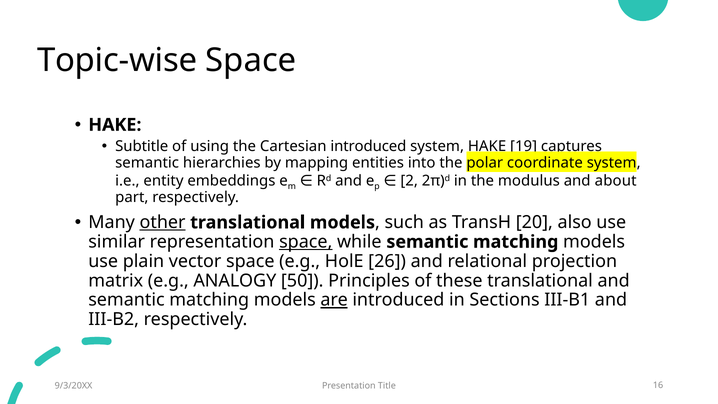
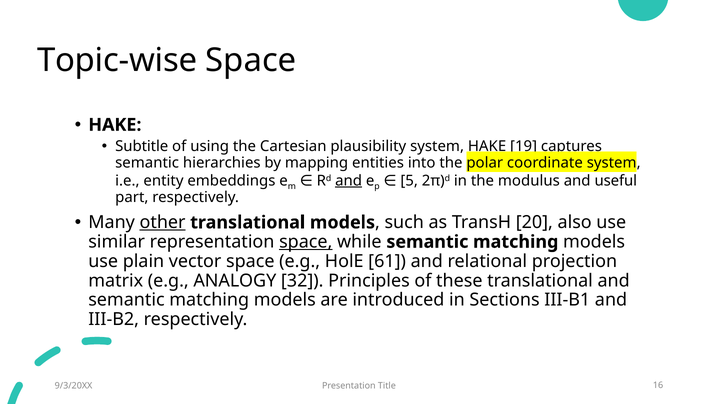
Cartesian introduced: introduced -> plausibility (368, 146)
and underline: none -> present (349, 181)
2: 2 -> 5 (409, 181)
about: about -> useful (616, 181)
26: 26 -> 61 (387, 261)
50: 50 -> 32 (302, 281)
are underline: present -> none (334, 300)
